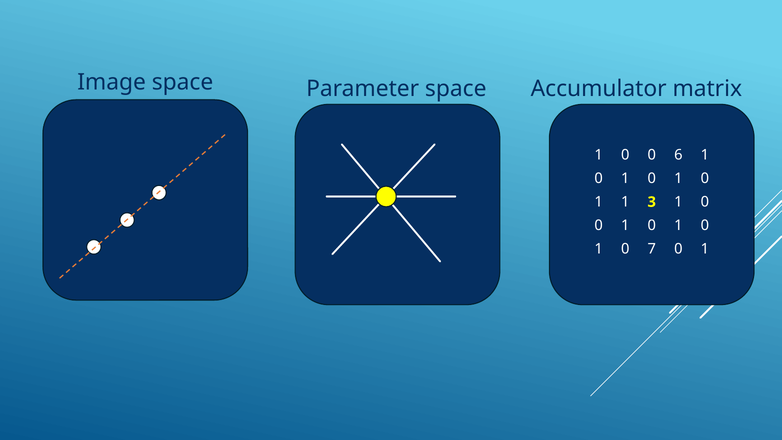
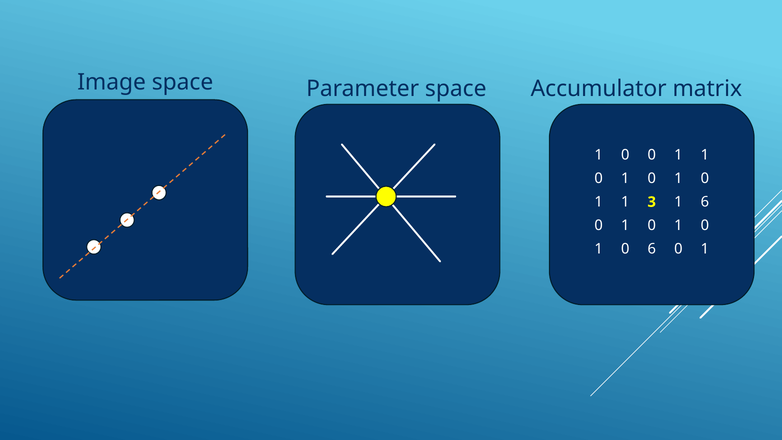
0 0 6: 6 -> 1 (678, 155)
3 1 0: 0 -> 6 (705, 202)
0 7: 7 -> 6 (652, 249)
